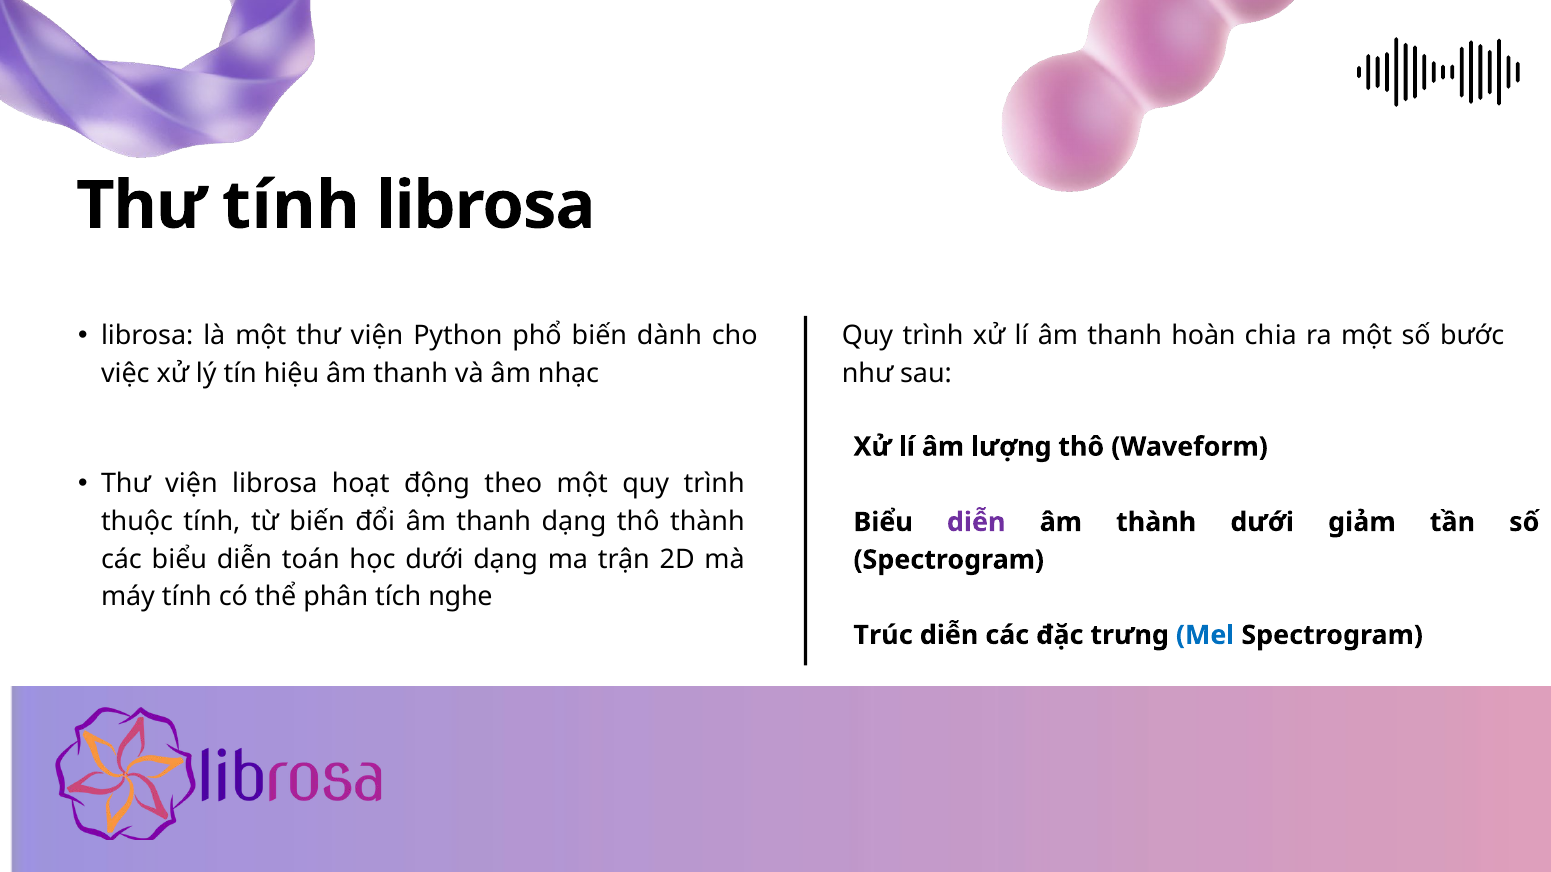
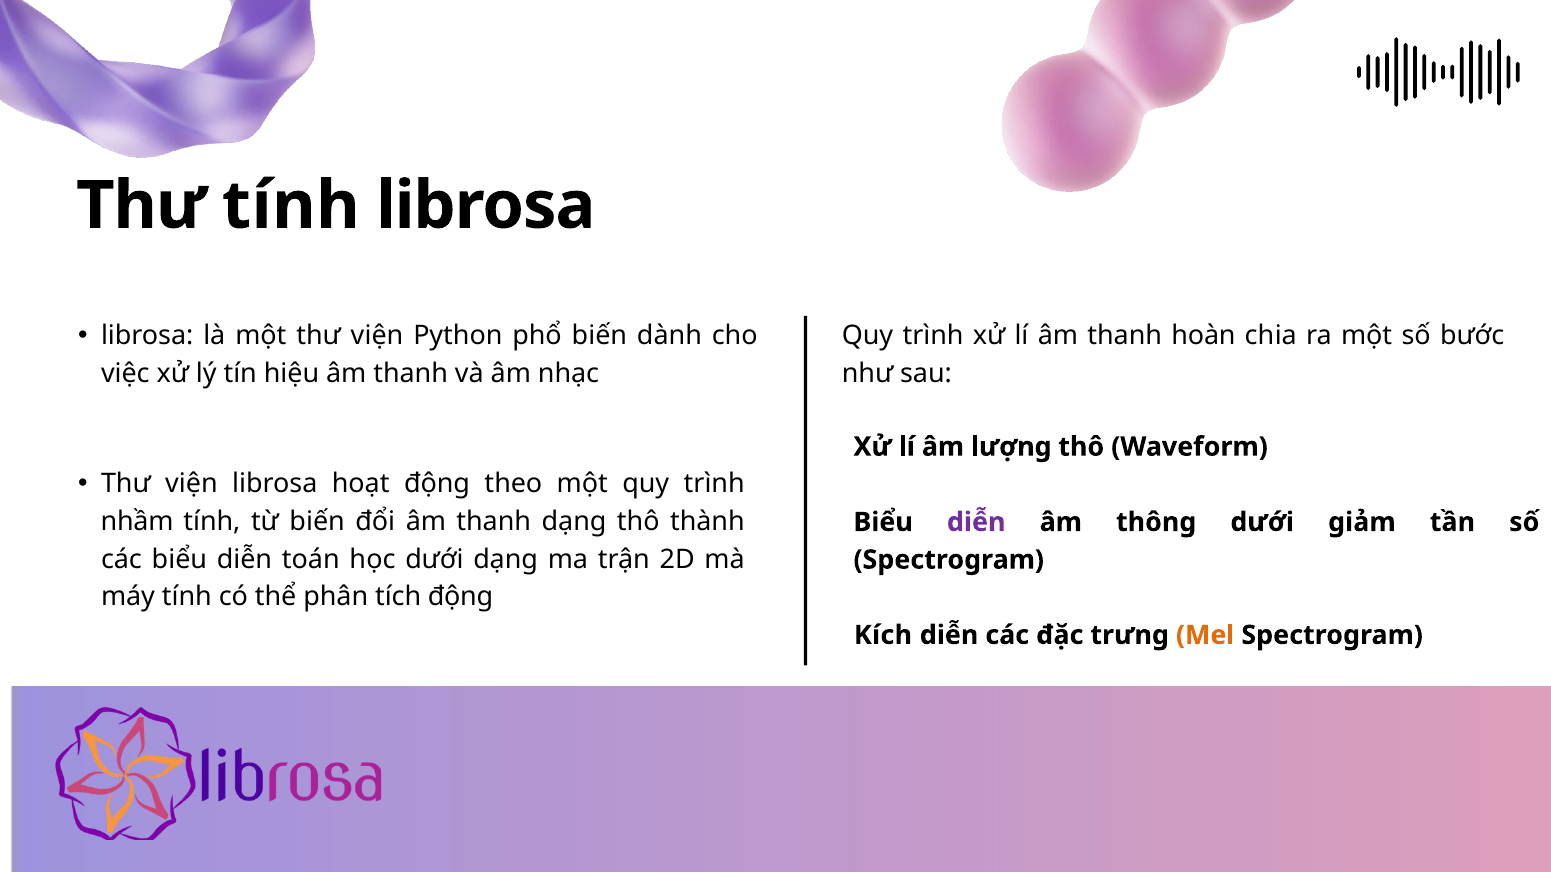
thuộc: thuộc -> nhầm (137, 522)
âm thành: thành -> thông (1156, 522)
tích nghe: nghe -> động (460, 597)
Trúc: Trúc -> Kích (883, 635)
Mel colour: blue -> orange (1205, 635)
